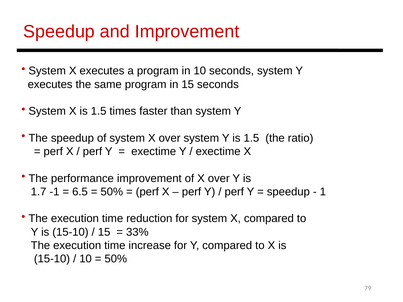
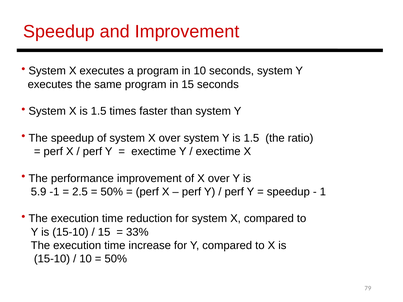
1.7: 1.7 -> 5.9 (39, 192)
6.5: 6.5 -> 2.5 (80, 192)
